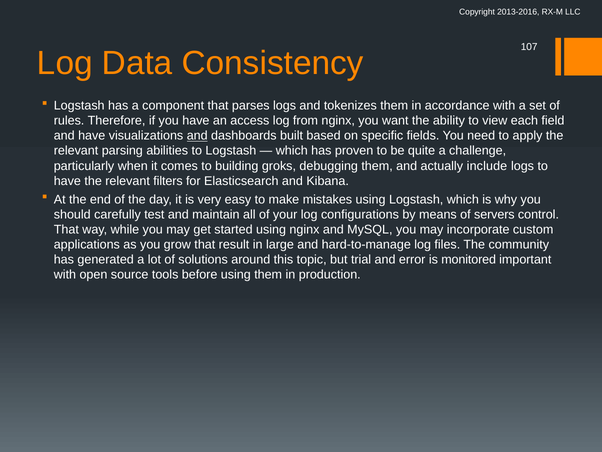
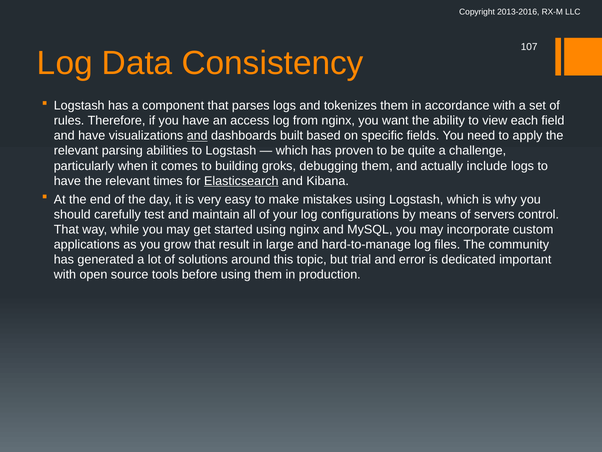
filters: filters -> times (168, 181)
Elasticsearch underline: none -> present (241, 181)
monitored: monitored -> dedicated (469, 259)
